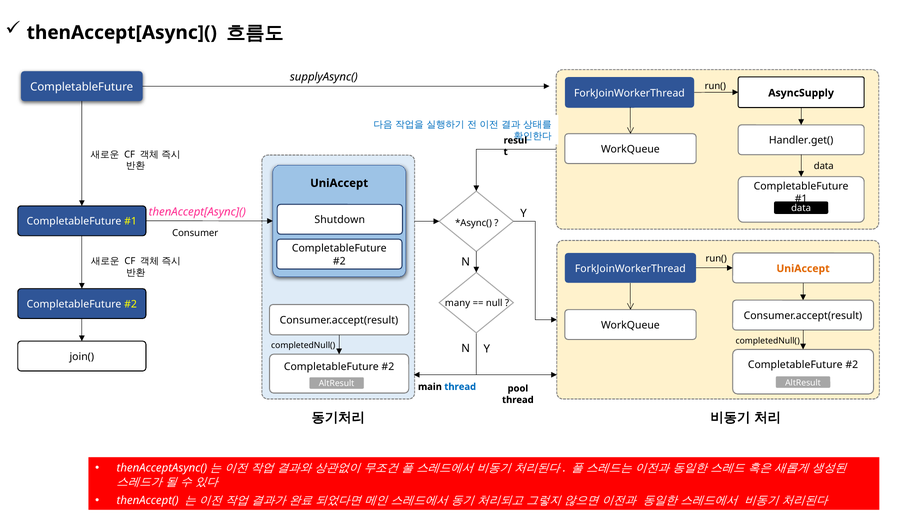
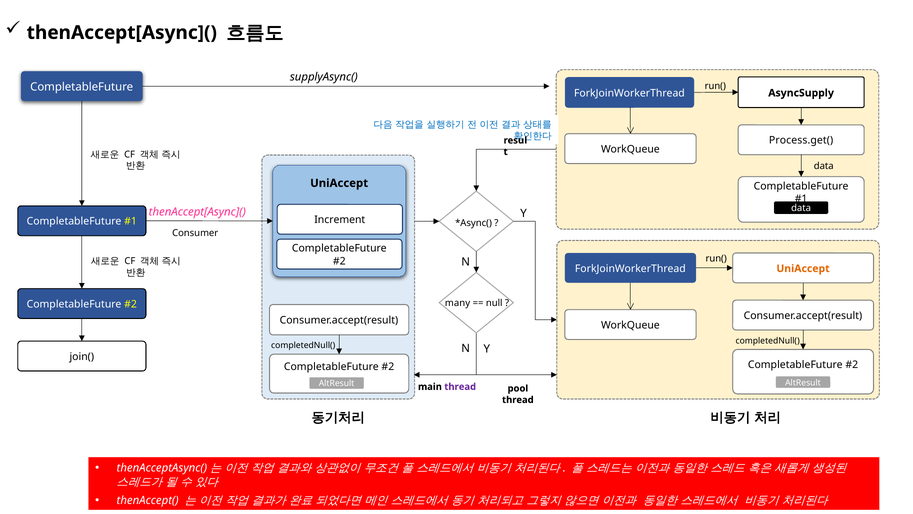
Handler.get(: Handler.get( -> Process.get( (801, 140)
Shutdown: Shutdown -> Increment (340, 220)
thread colour: blue -> purple (460, 386)
